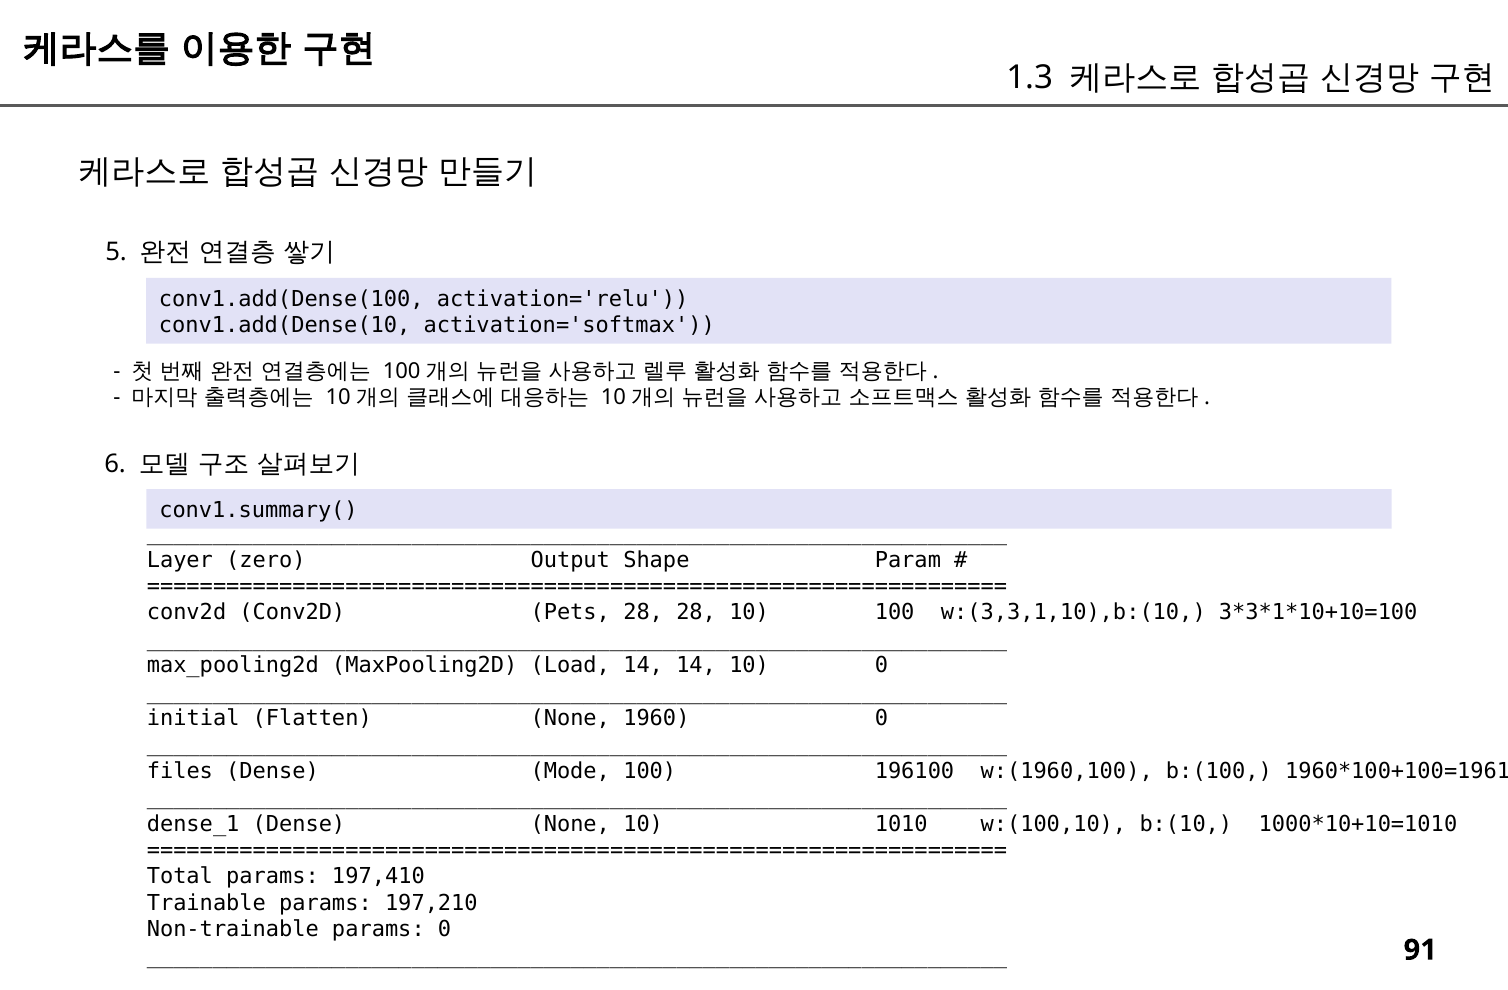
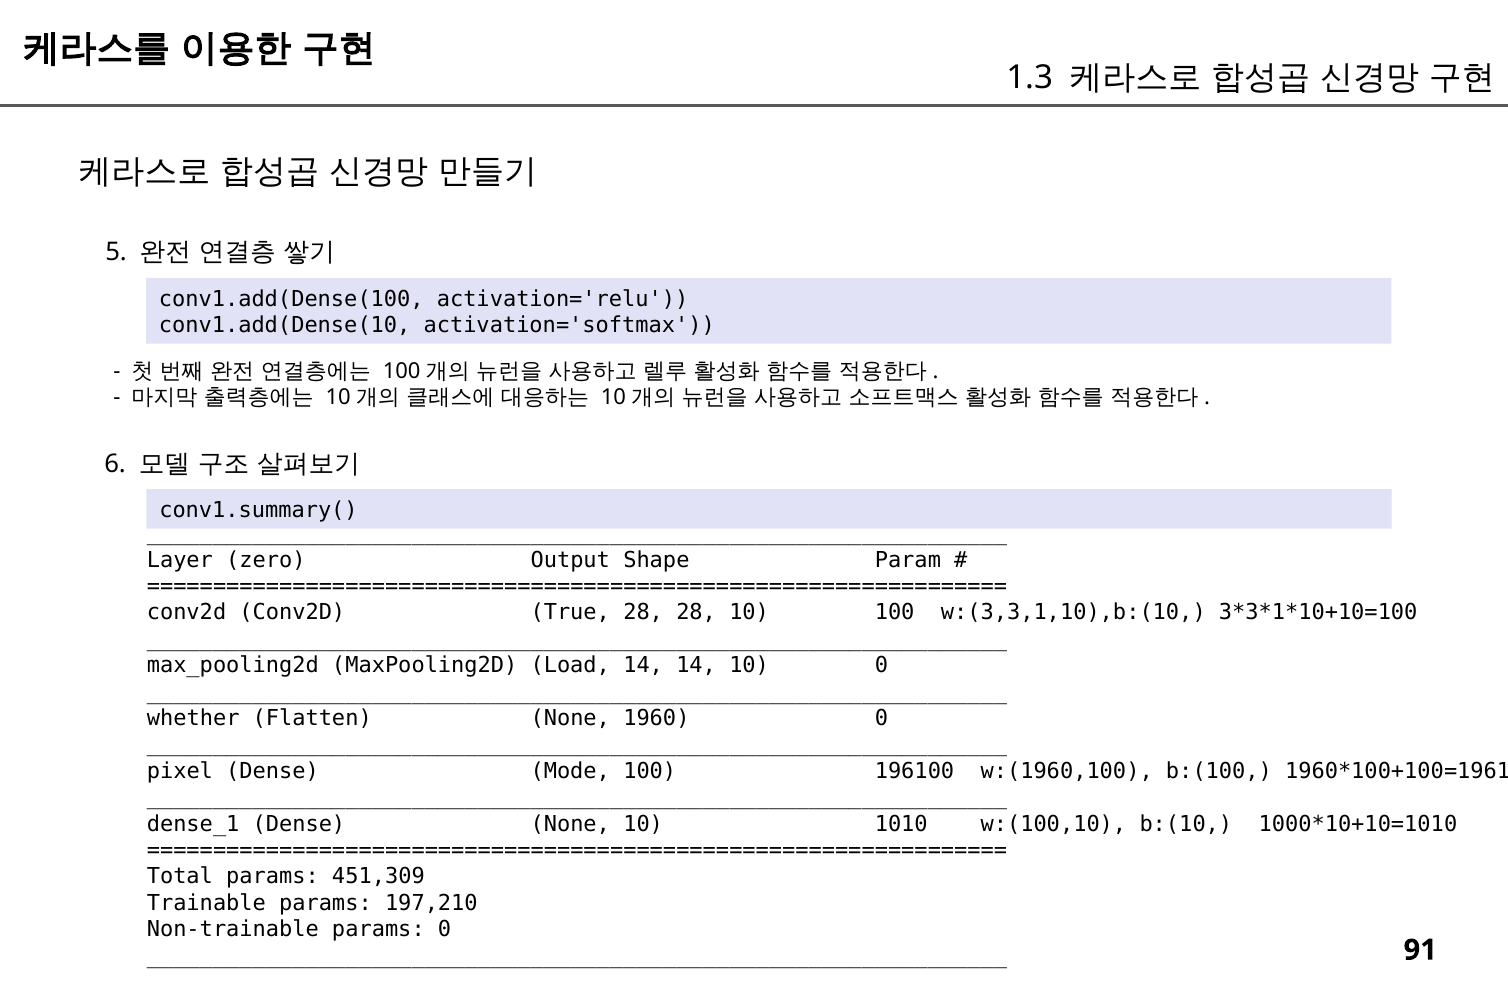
Pets: Pets -> True (570, 613)
initial: initial -> whether (193, 719)
files: files -> pixel (180, 771)
197,410: 197,410 -> 451,309 (378, 877)
